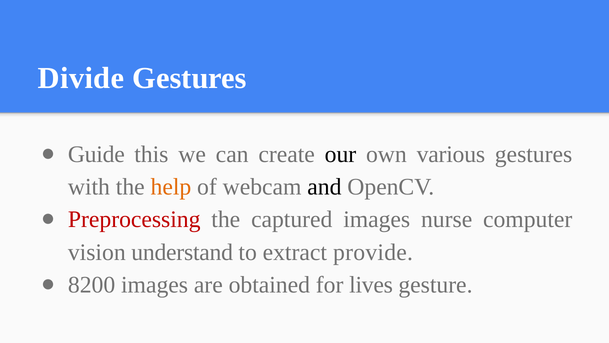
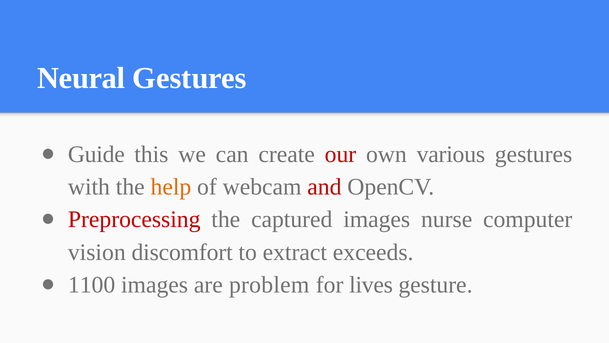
Divide: Divide -> Neural (81, 78)
our colour: black -> red (340, 154)
and colour: black -> red (324, 187)
understand: understand -> discomfort (182, 252)
provide: provide -> exceeds (373, 252)
8200: 8200 -> 1100 (92, 285)
obtained: obtained -> problem (269, 285)
